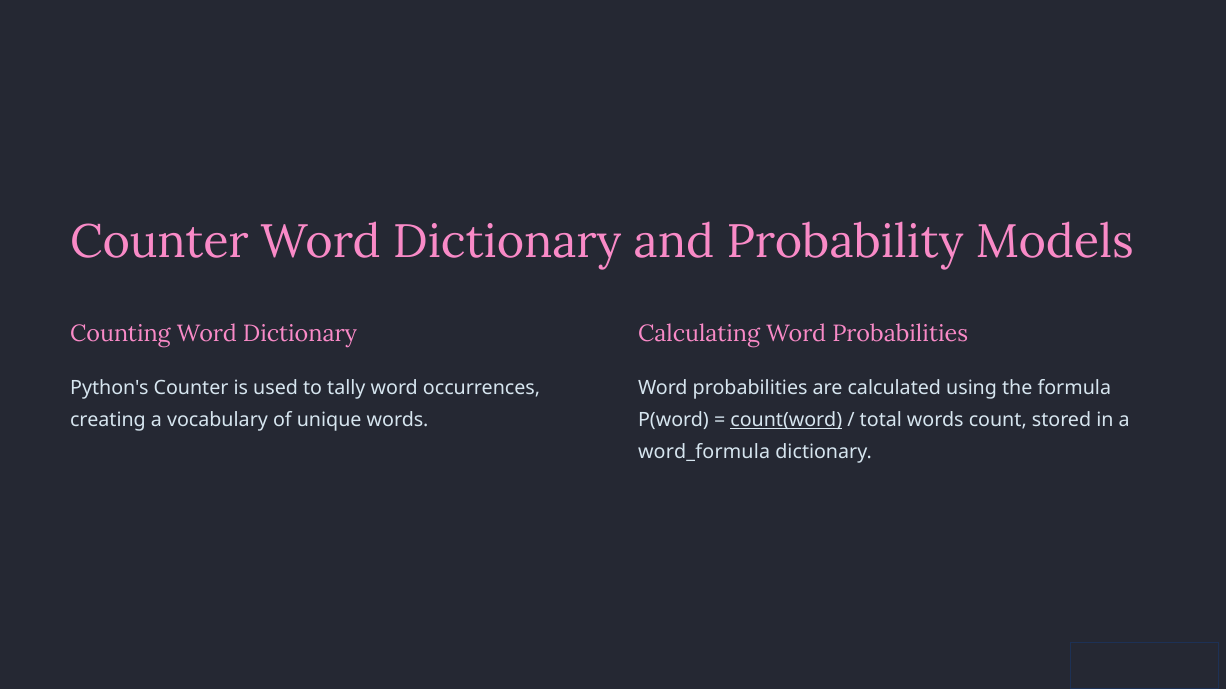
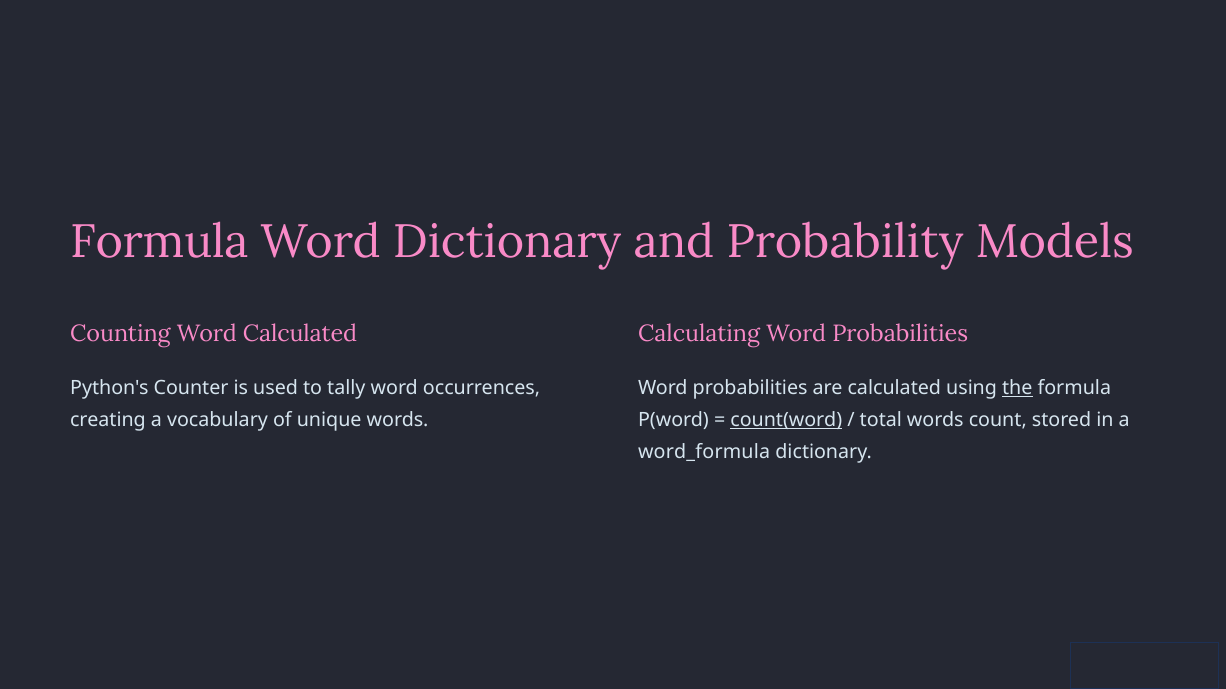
Counter: Counter -> Formula (159, 242)
Counting Word Dictionary: Dictionary -> Calculated (300, 334)
the underline: none -> present (1017, 388)
